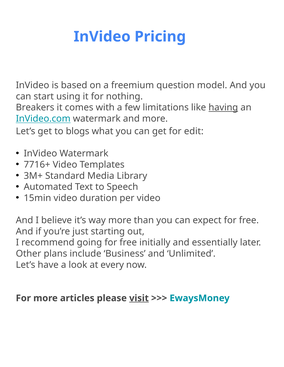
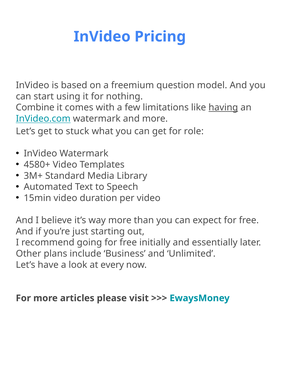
Breakers: Breakers -> Combine (35, 108)
blogs: blogs -> stuck (78, 131)
edit: edit -> role (194, 131)
7716+: 7716+ -> 4580+ (37, 165)
visit underline: present -> none (139, 299)
